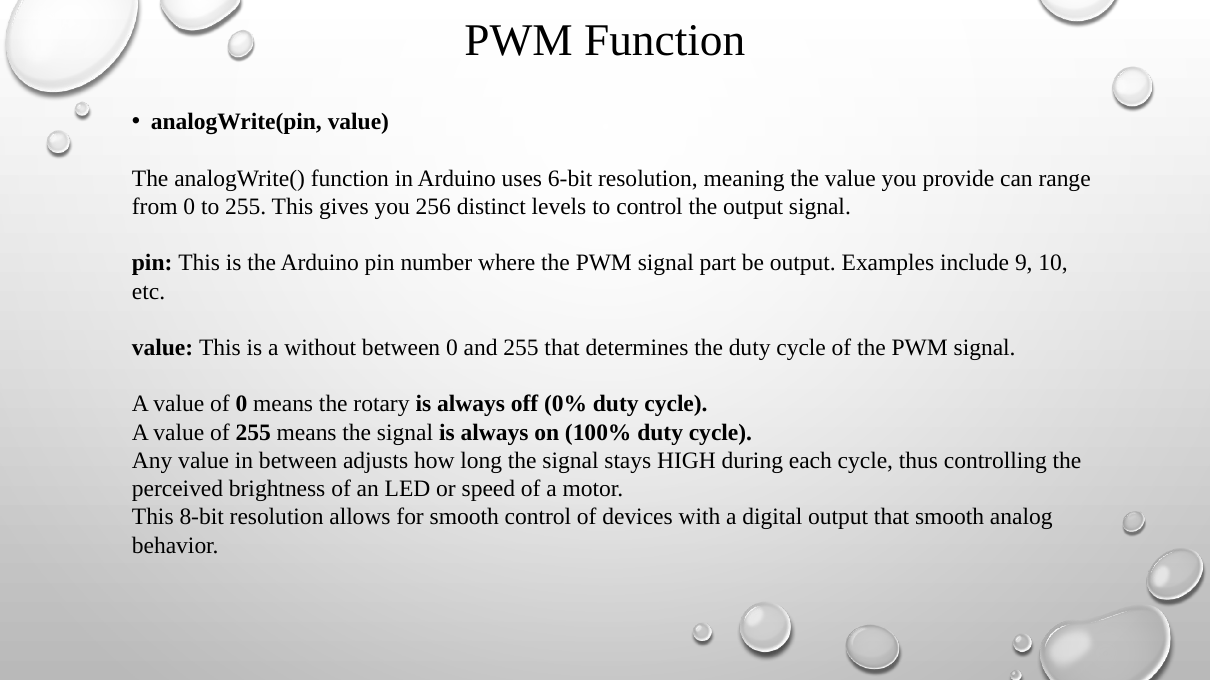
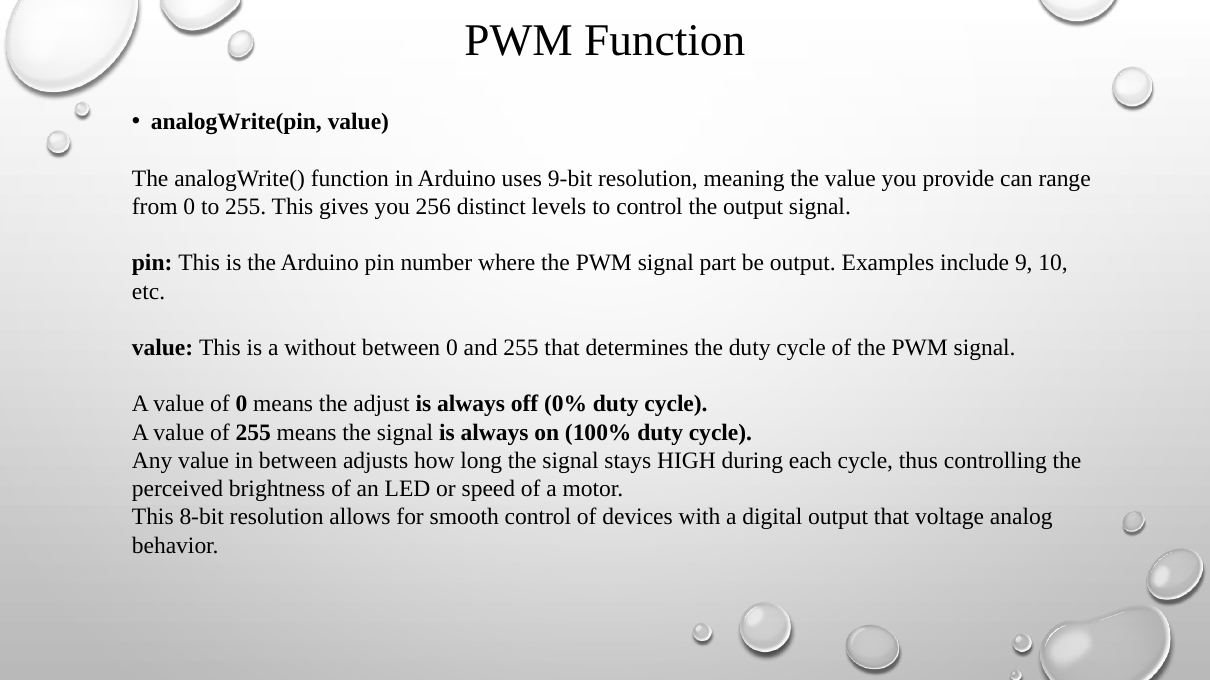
6-bit: 6-bit -> 9-bit (570, 179)
rotary: rotary -> adjust (382, 405)
that smooth: smooth -> voltage (950, 518)
